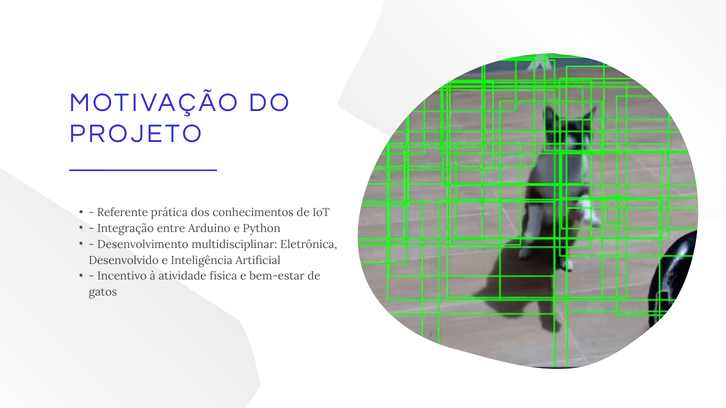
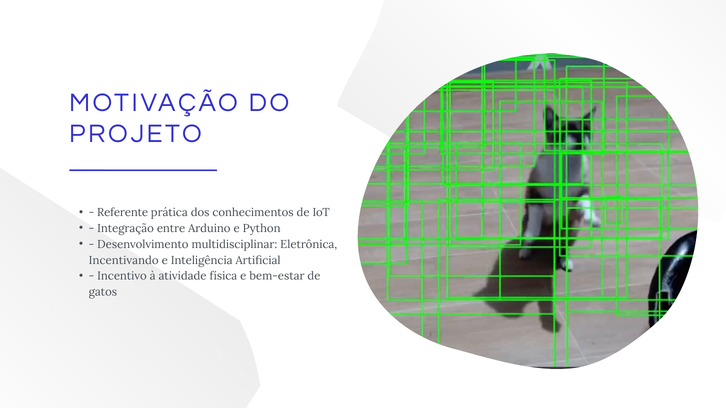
Desenvolvido: Desenvolvido -> Incentivando (124, 260)
